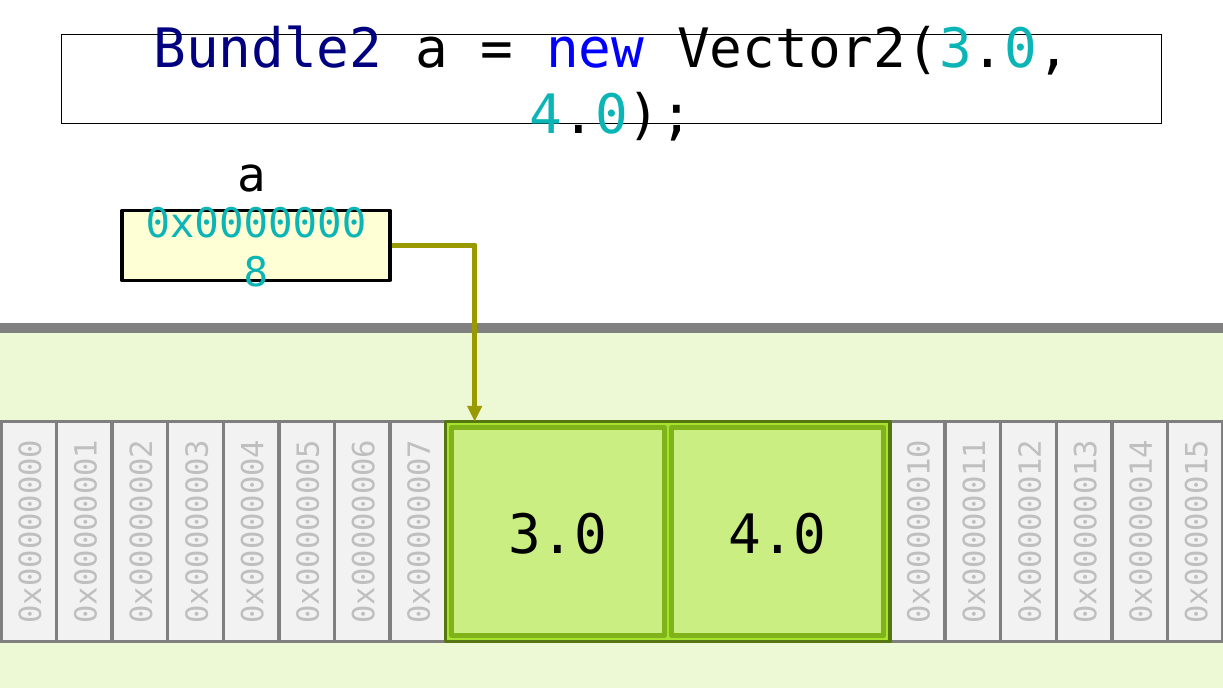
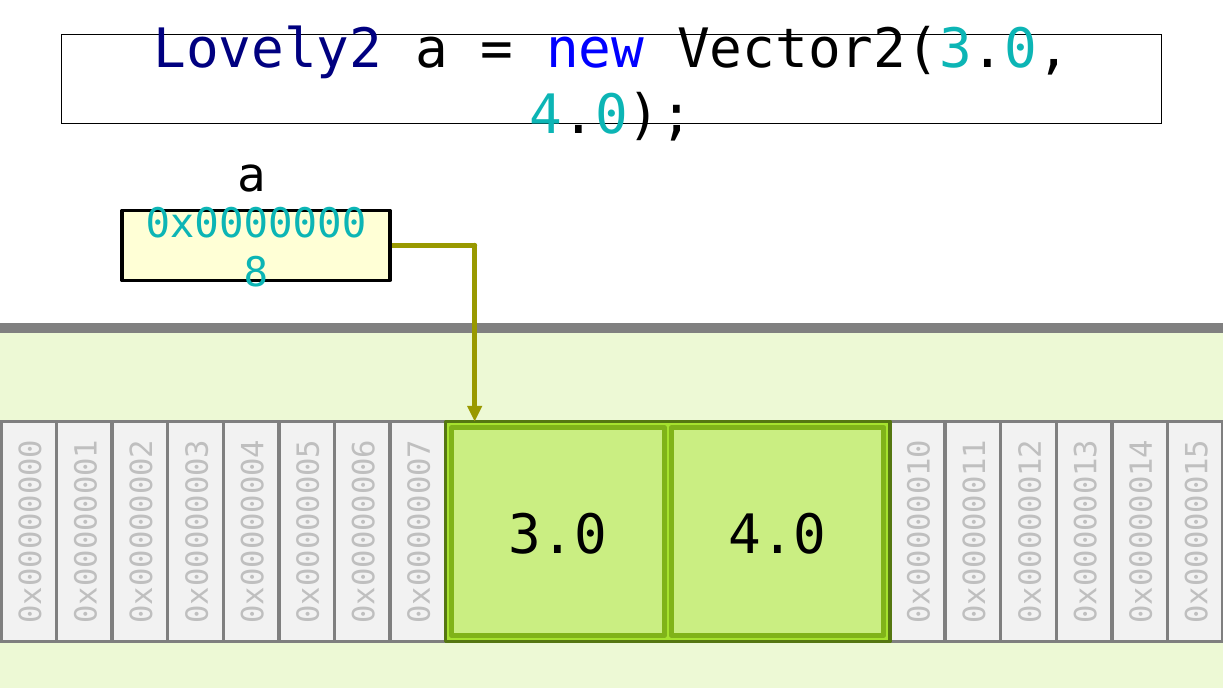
Bundle2: Bundle2 -> Lovely2 (268, 50)
